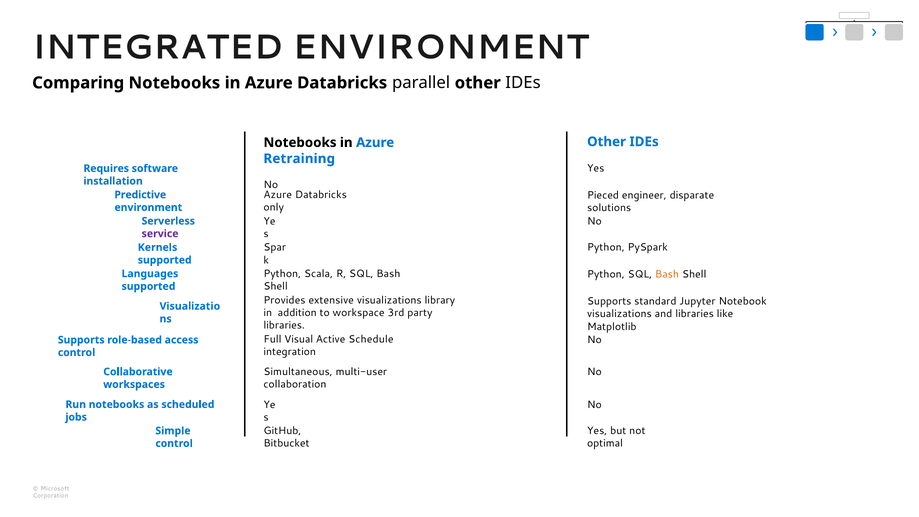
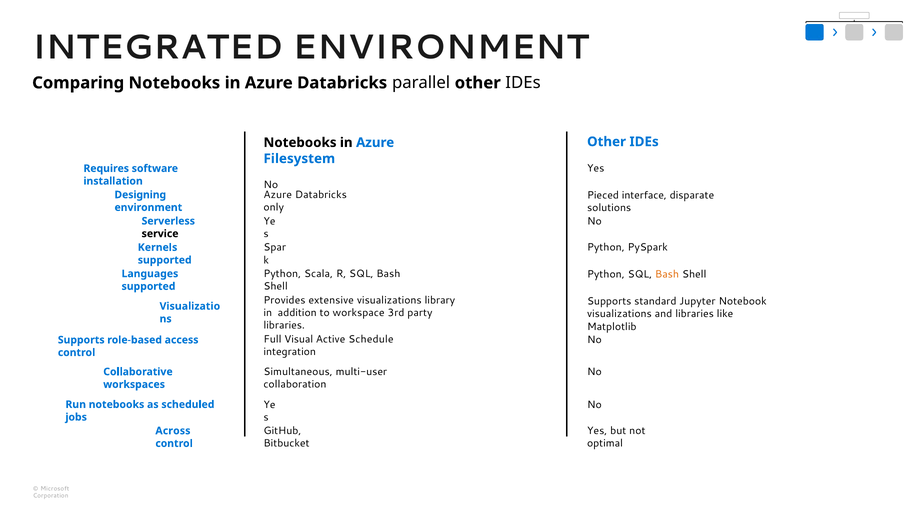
Retraining: Retraining -> Filesystem (299, 159)
engineer: engineer -> interface (644, 195)
Predictive: Predictive -> Designing (140, 195)
service colour: purple -> black (160, 234)
Simple: Simple -> Across (173, 431)
